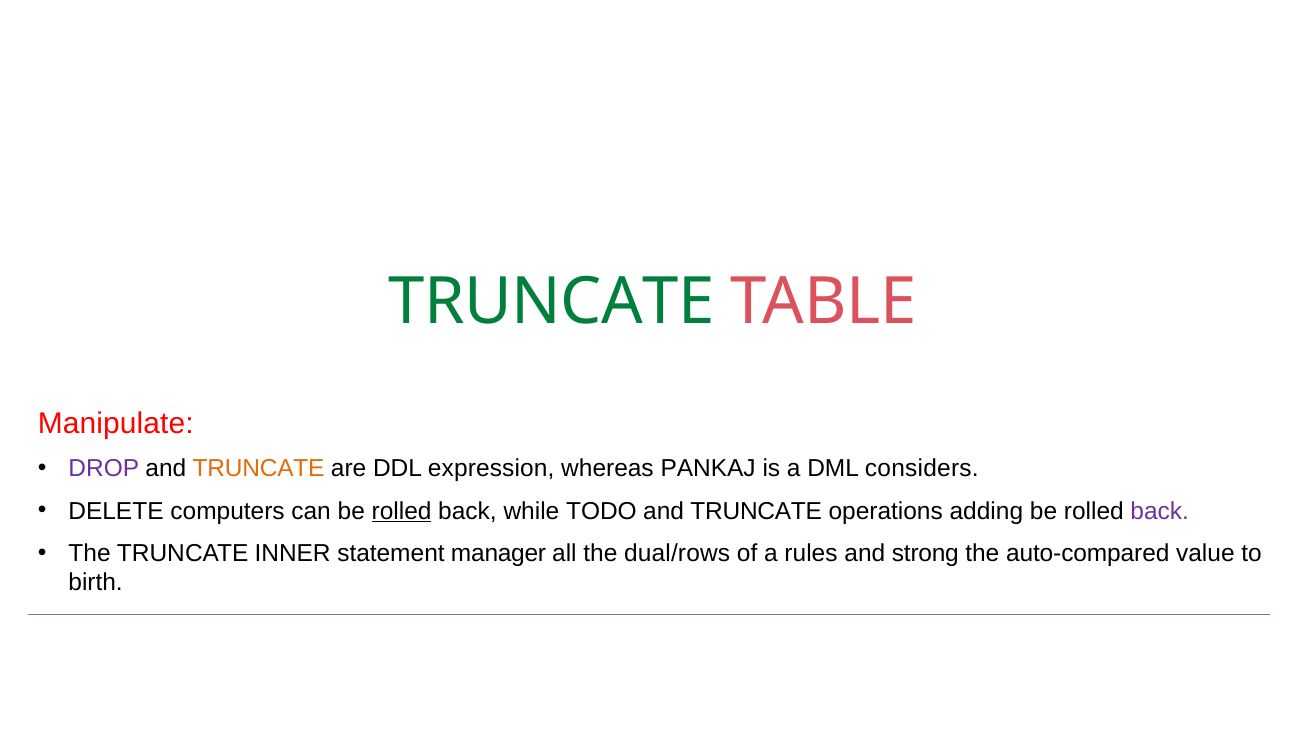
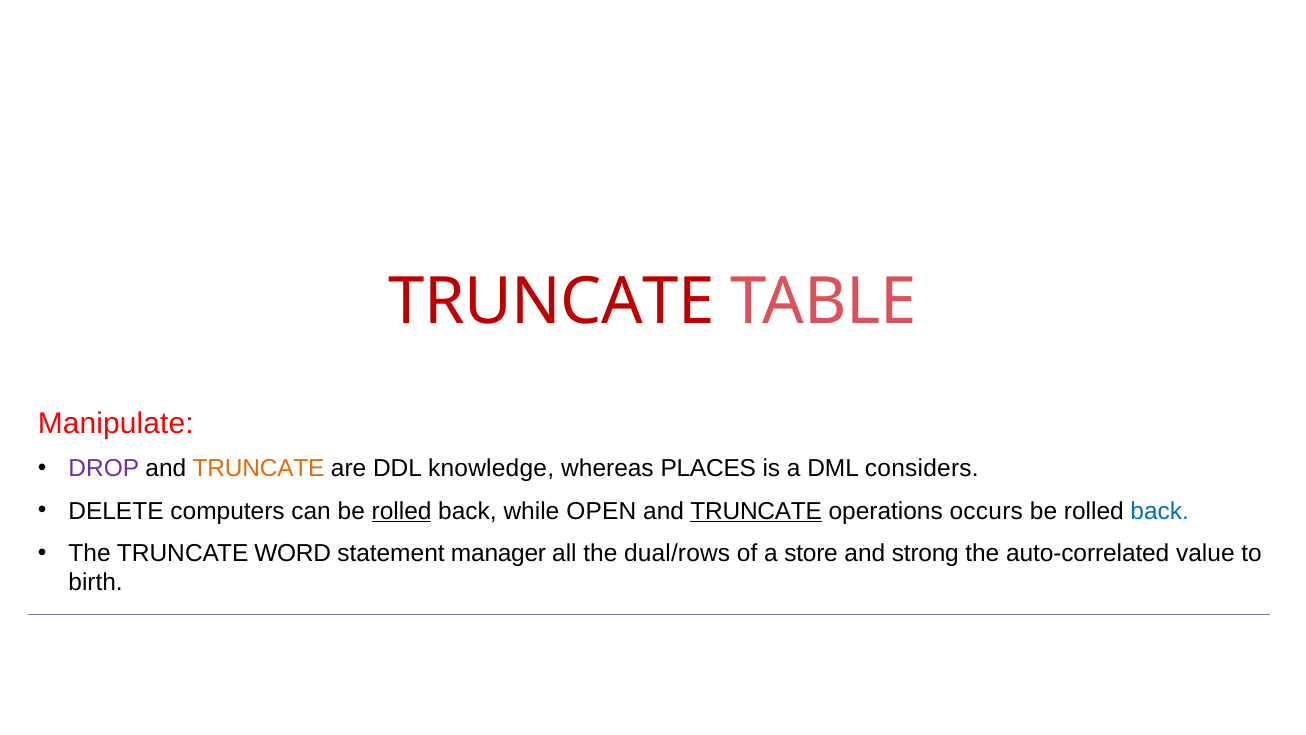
TRUNCATE colour: green -> red (551, 302)
expression: expression -> knowledge (491, 468)
PANKAJ: PANKAJ -> PLACES (708, 468)
TODO: TODO -> OPEN (601, 511)
TRUNCATE underline: none -> present (756, 511)
adding: adding -> occurs (986, 511)
back colour: purple -> blue (1160, 511)
INNER: INNER -> WORD (293, 553)
rules: rules -> store (811, 553)
auto-compared: auto-compared -> auto-correlated (1088, 553)
